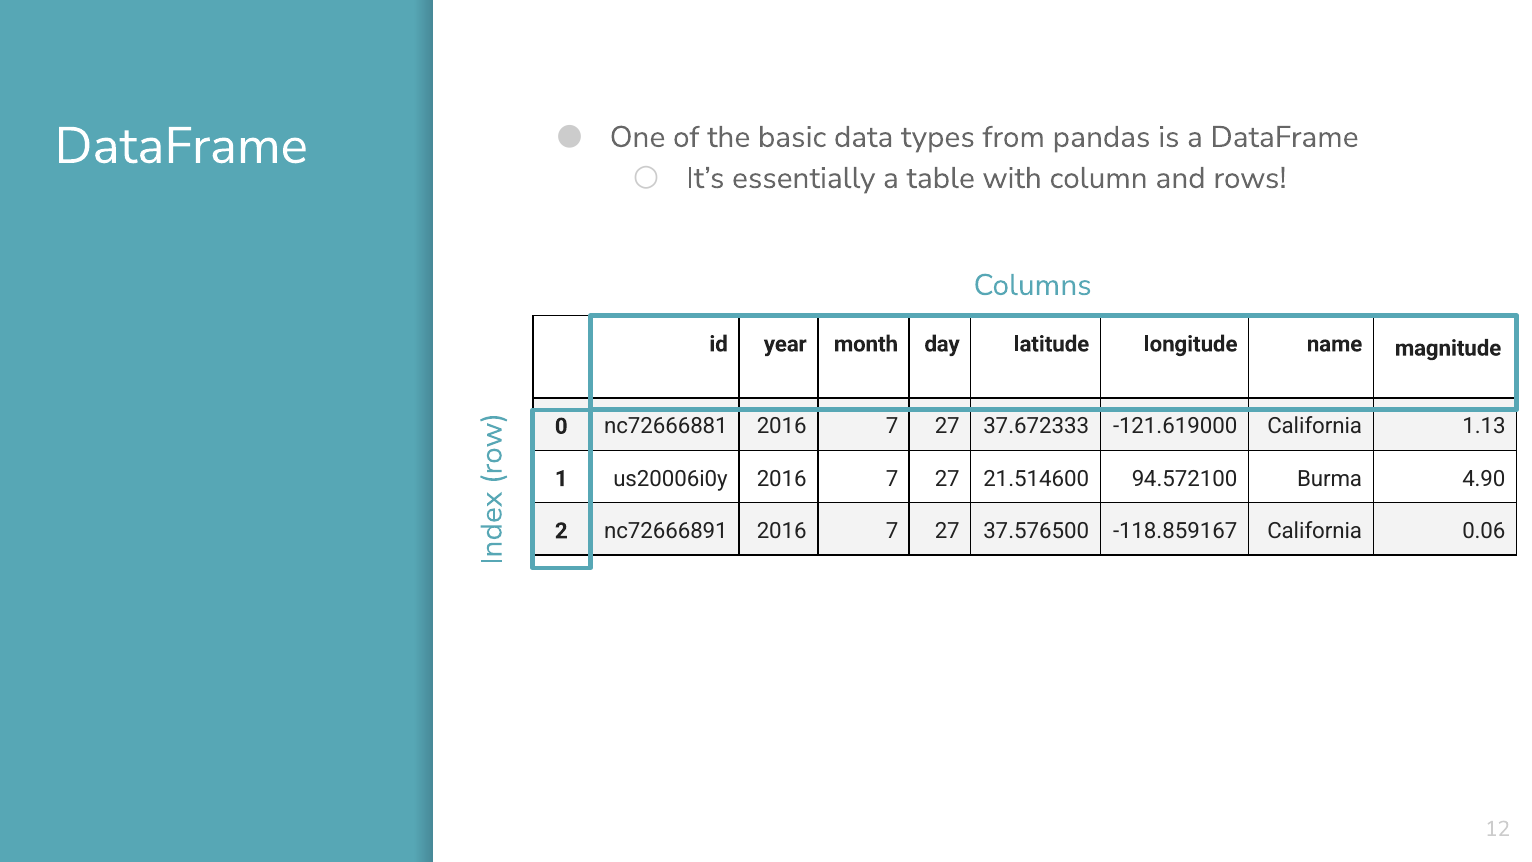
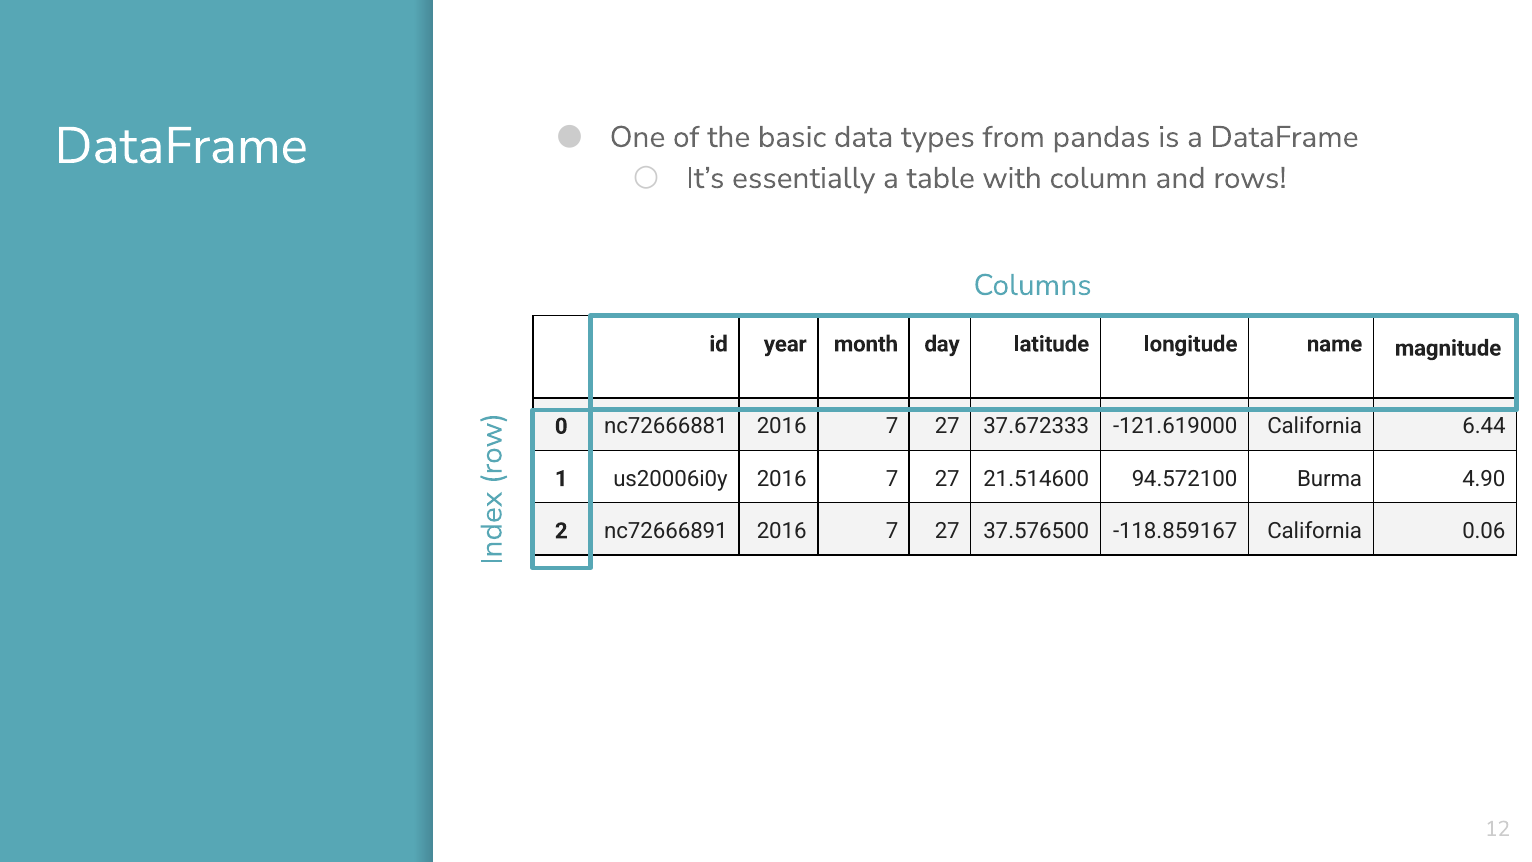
1.13: 1.13 -> 6.44 (1484, 426)
